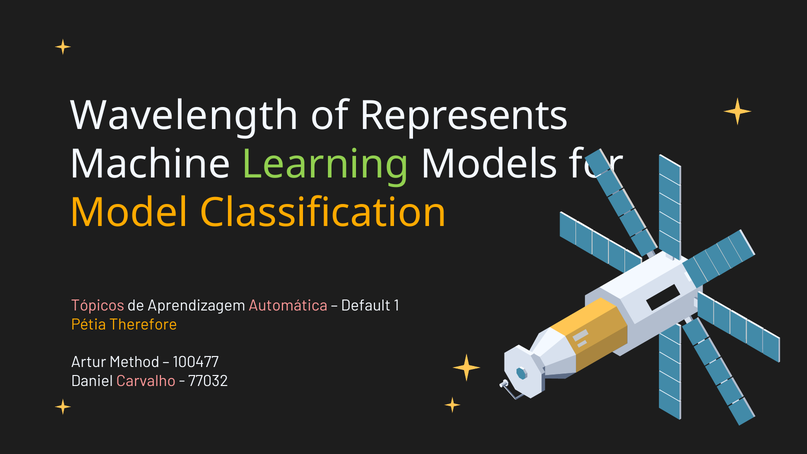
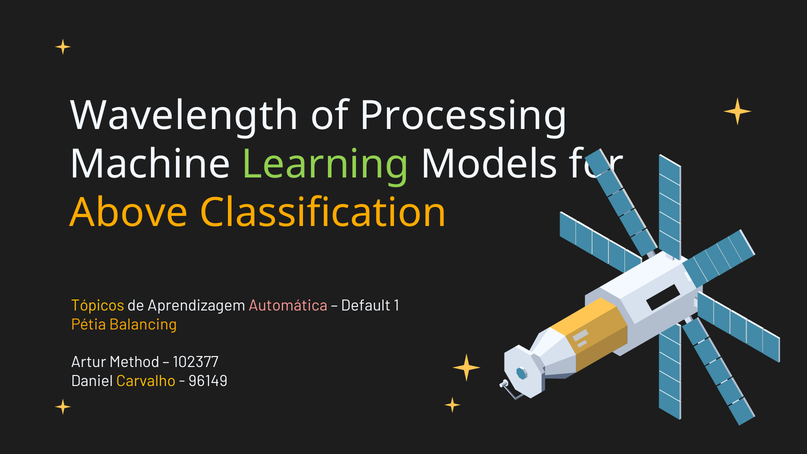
Represents: Represents -> Processing (463, 116)
Model: Model -> Above (129, 213)
Tópicos colour: pink -> yellow (98, 306)
Therefore: Therefore -> Balancing (143, 324)
100477: 100477 -> 102377 (196, 362)
Carvalho colour: pink -> yellow (146, 381)
77032: 77032 -> 96149 (208, 381)
